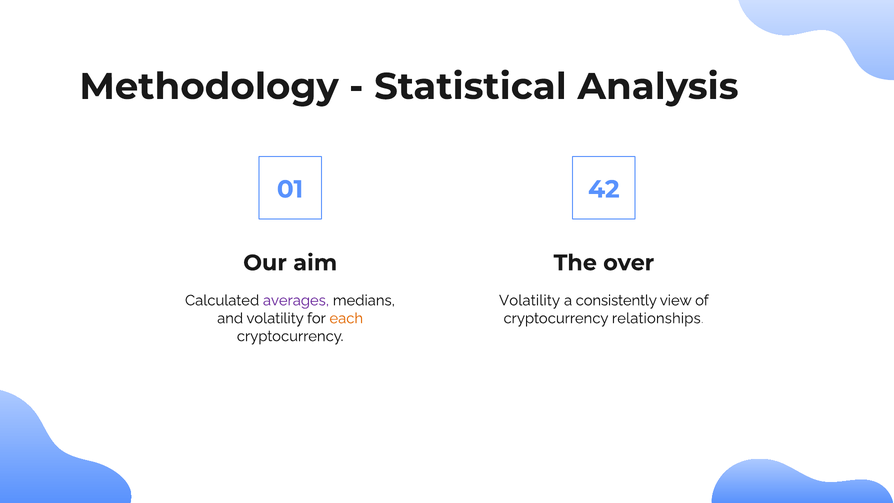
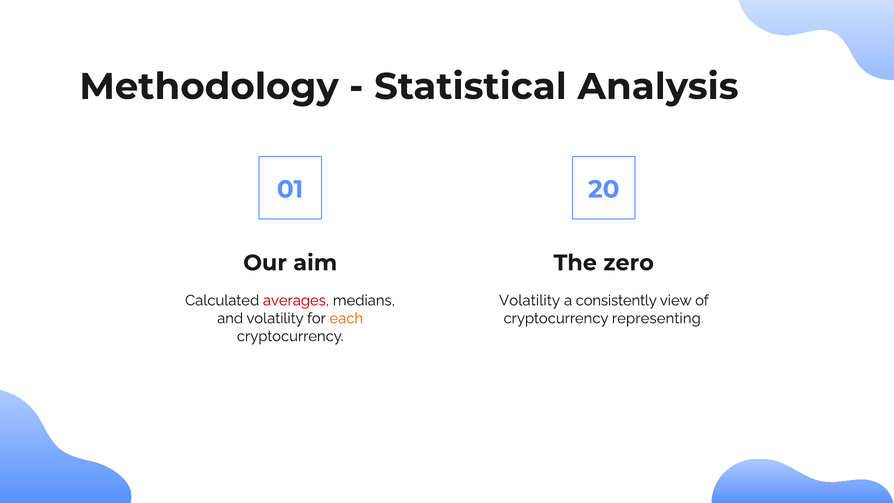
42: 42 -> 20 (604, 189)
over: over -> zero (629, 263)
averages colour: purple -> red (296, 300)
relationships: relationships -> representing (658, 318)
